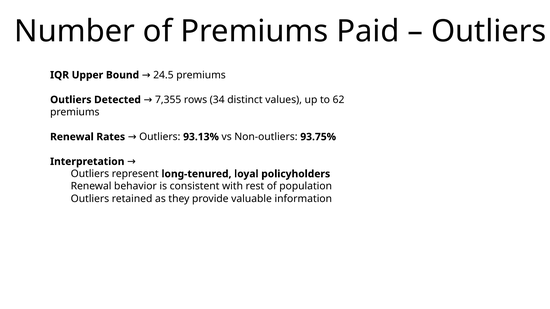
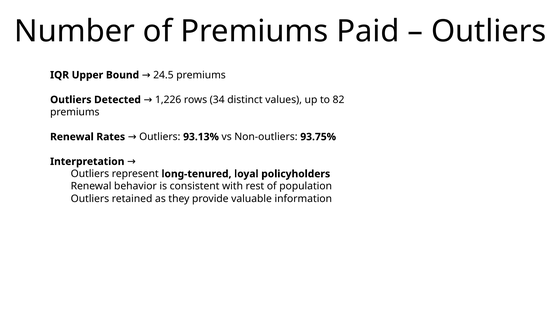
7,355: 7,355 -> 1,226 (168, 100)
62: 62 -> 82 (339, 100)
